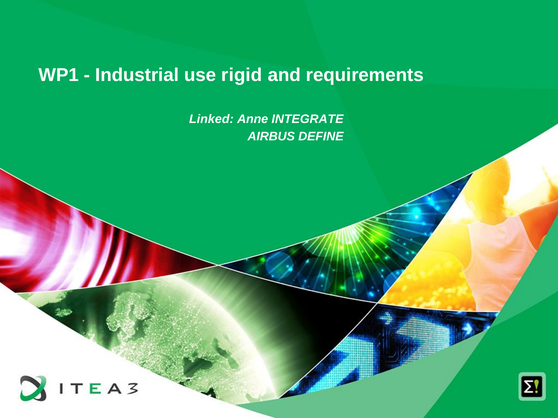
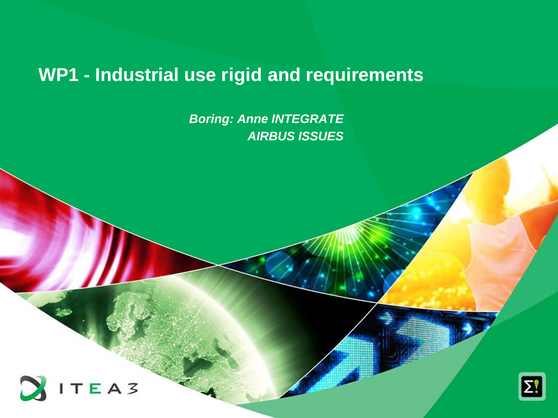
Linked: Linked -> Boring (211, 119)
DEFINE: DEFINE -> ISSUES (321, 137)
